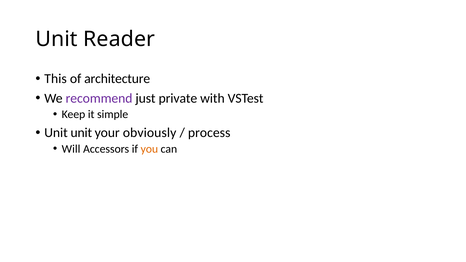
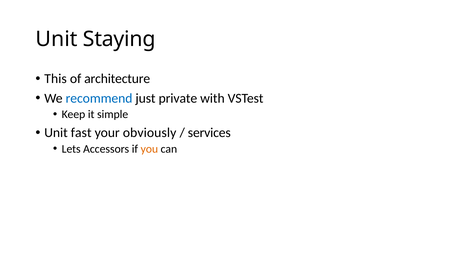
Reader: Reader -> Staying (119, 39)
recommend colour: purple -> blue (99, 98)
Unit unit: unit -> fast (81, 133)
process: process -> services (209, 133)
Will: Will -> Lets (71, 149)
